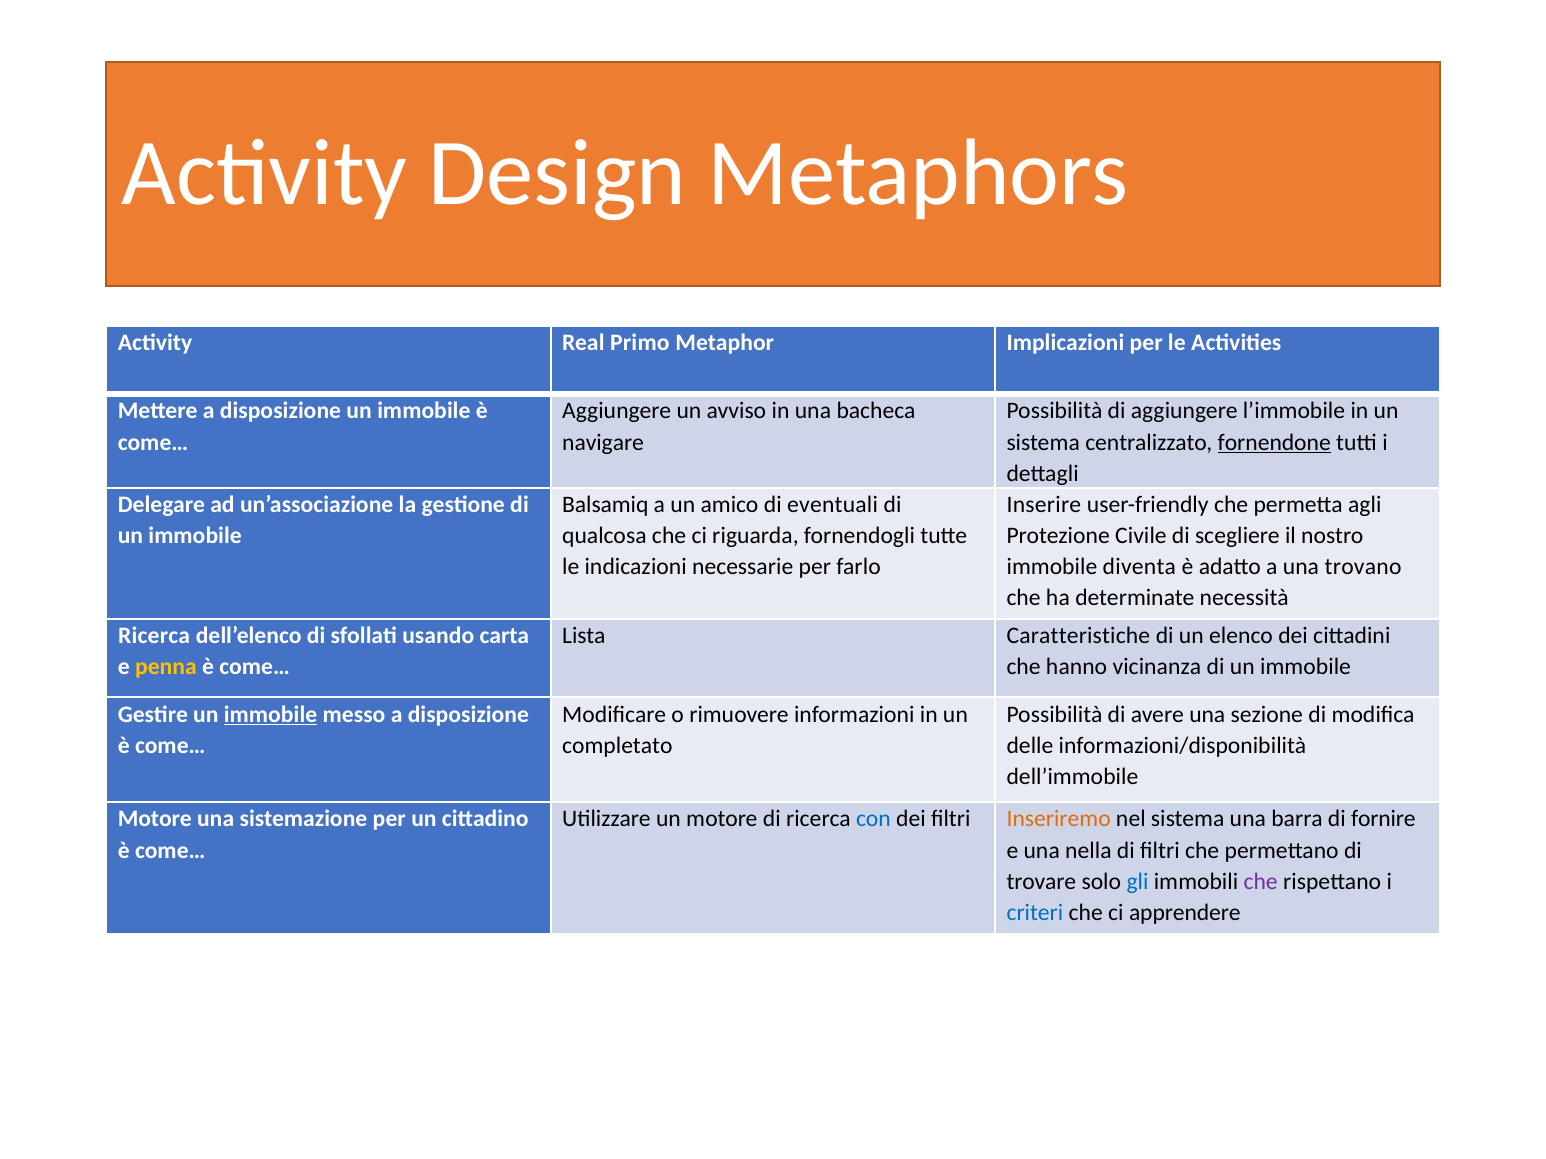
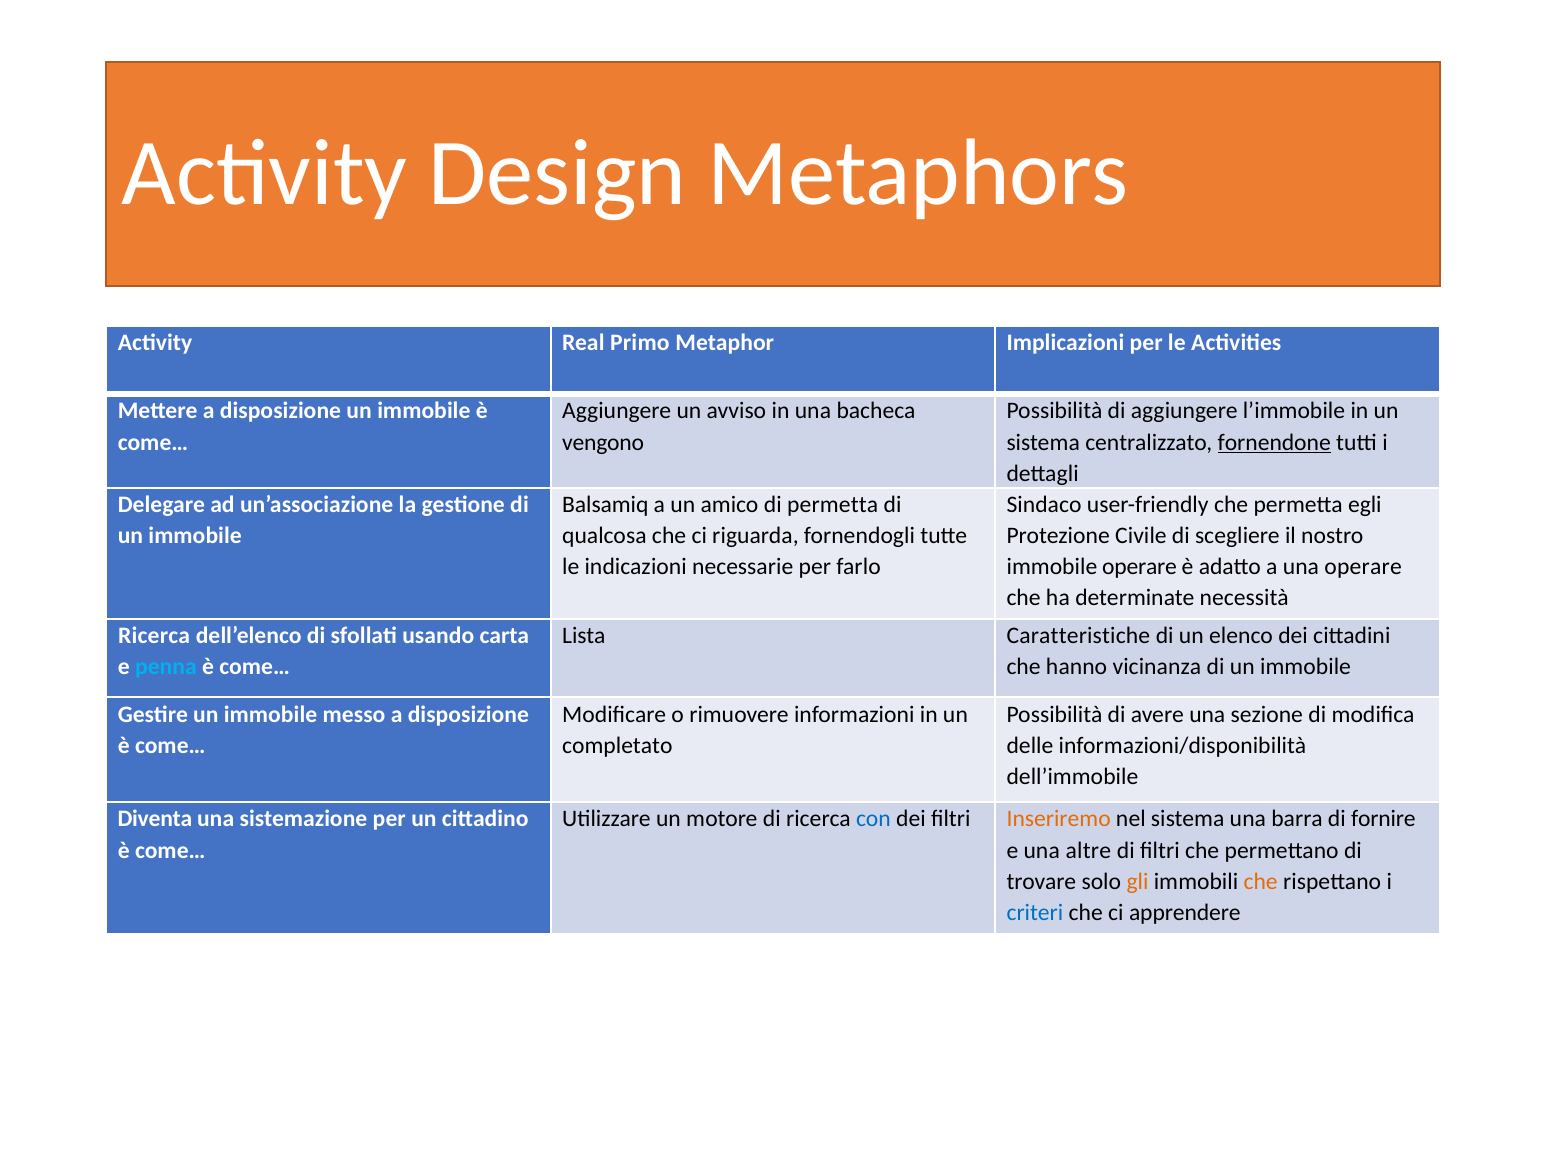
navigare: navigare -> vengono (603, 442)
di eventuali: eventuali -> permetta (833, 505)
Inserire: Inserire -> Sindaco (1044, 505)
agli: agli -> egli (1365, 505)
immobile diventa: diventa -> operare (1140, 567)
una trovano: trovano -> operare (1363, 567)
penna colour: yellow -> light blue (166, 667)
immobile underline: present -> none (271, 715)
Motore: Motore -> Diventa (155, 819)
nella: nella -> altre (1088, 851)
gli colour: blue -> orange (1138, 882)
che colour: purple -> orange (1261, 882)
